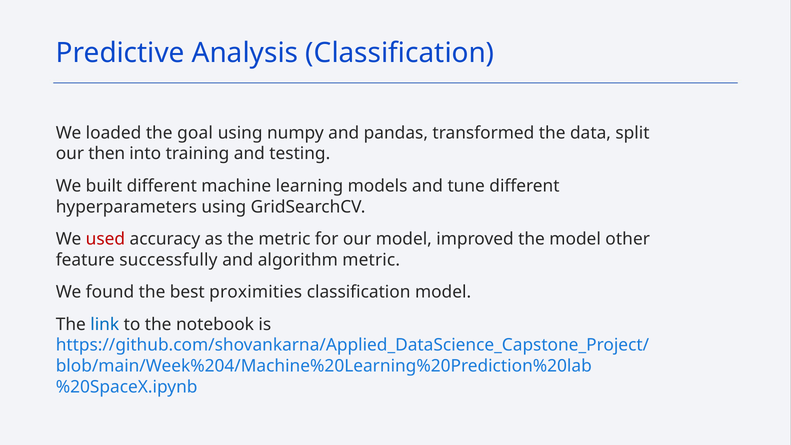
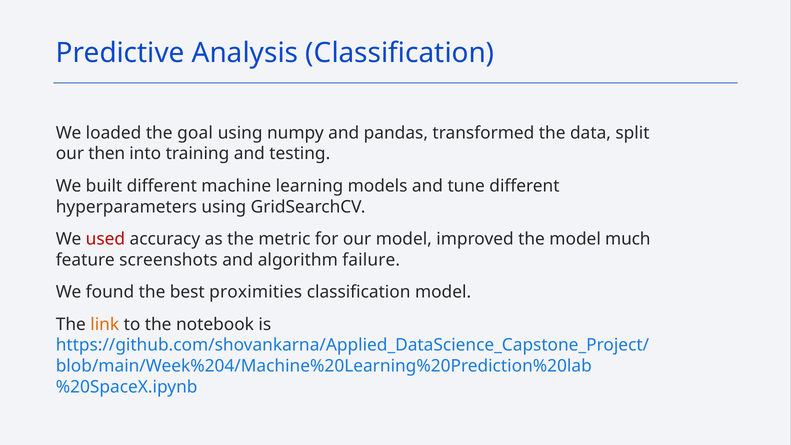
other: other -> much (628, 239)
successfully: successfully -> screenshots (168, 260)
algorithm metric: metric -> failure (371, 260)
link colour: blue -> orange (105, 324)
